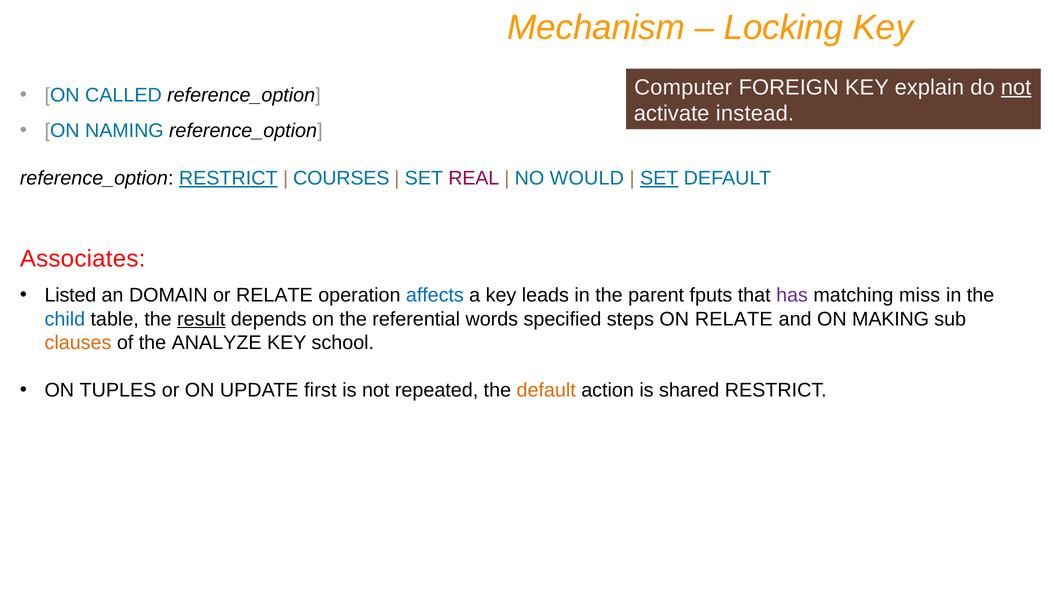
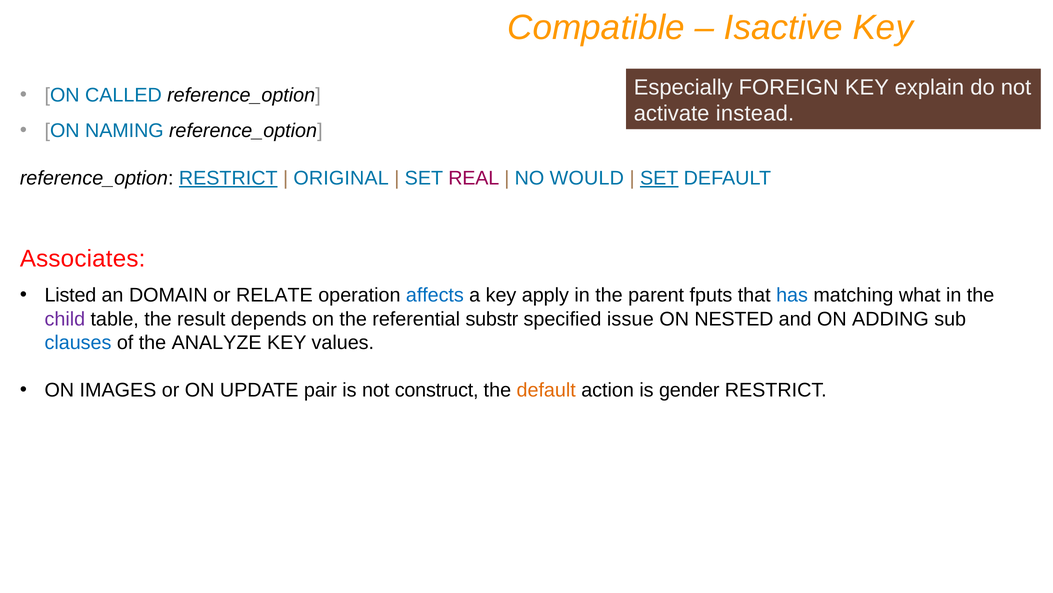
Mechanism: Mechanism -> Compatible (596, 27)
Locking: Locking -> Isactive (783, 27)
Computer: Computer -> Especially (683, 87)
not underline: present -> none (1016, 87)
COURSES: COURSES -> ORIGINAL (341, 178)
leads: leads -> apply (545, 295)
has colour: purple -> blue (792, 295)
miss: miss -> what (920, 295)
child colour: blue -> purple (65, 319)
result underline: present -> none (201, 319)
words: words -> substr (492, 319)
steps: steps -> issue (630, 319)
ON RELATE: RELATE -> NESTED (734, 319)
MAKING: MAKING -> ADDING (890, 319)
clauses colour: orange -> blue (78, 342)
school: school -> values (343, 342)
TUPLES: TUPLES -> IMAGES (118, 390)
first: first -> pair (320, 390)
repeated: repeated -> construct (437, 390)
shared: shared -> gender (689, 390)
